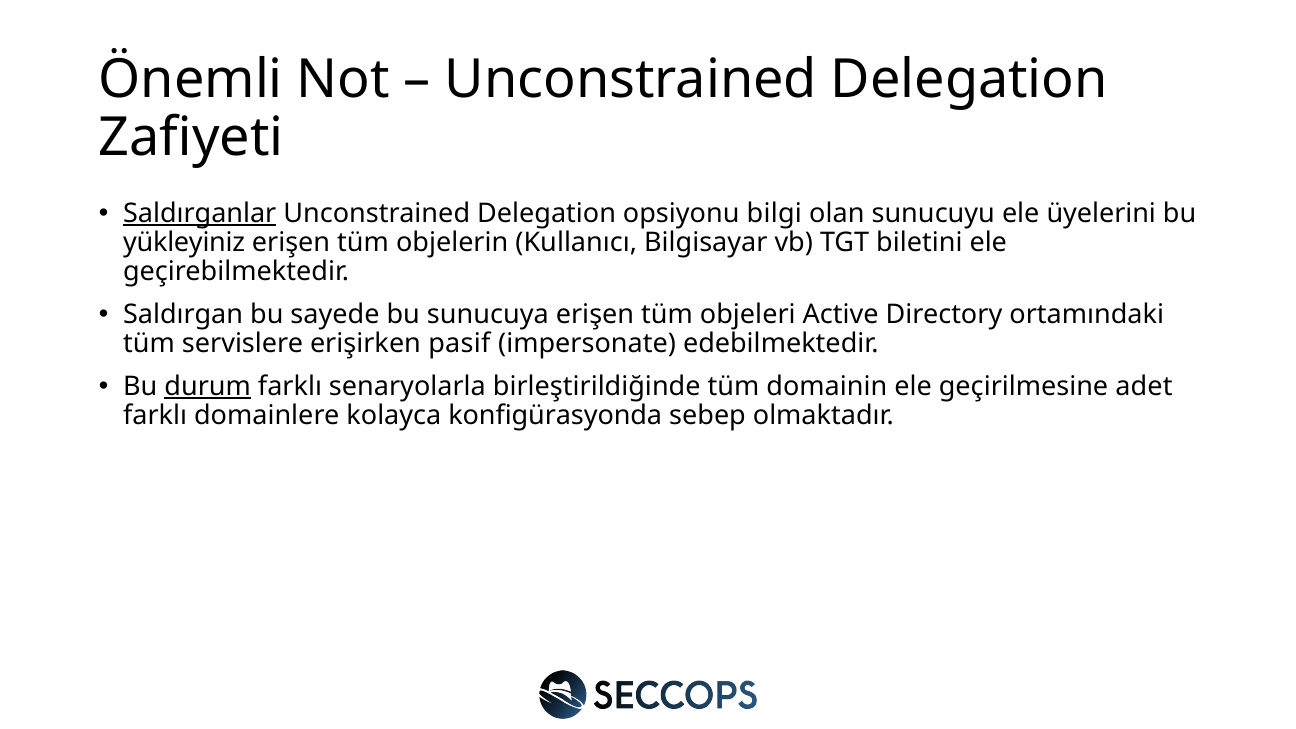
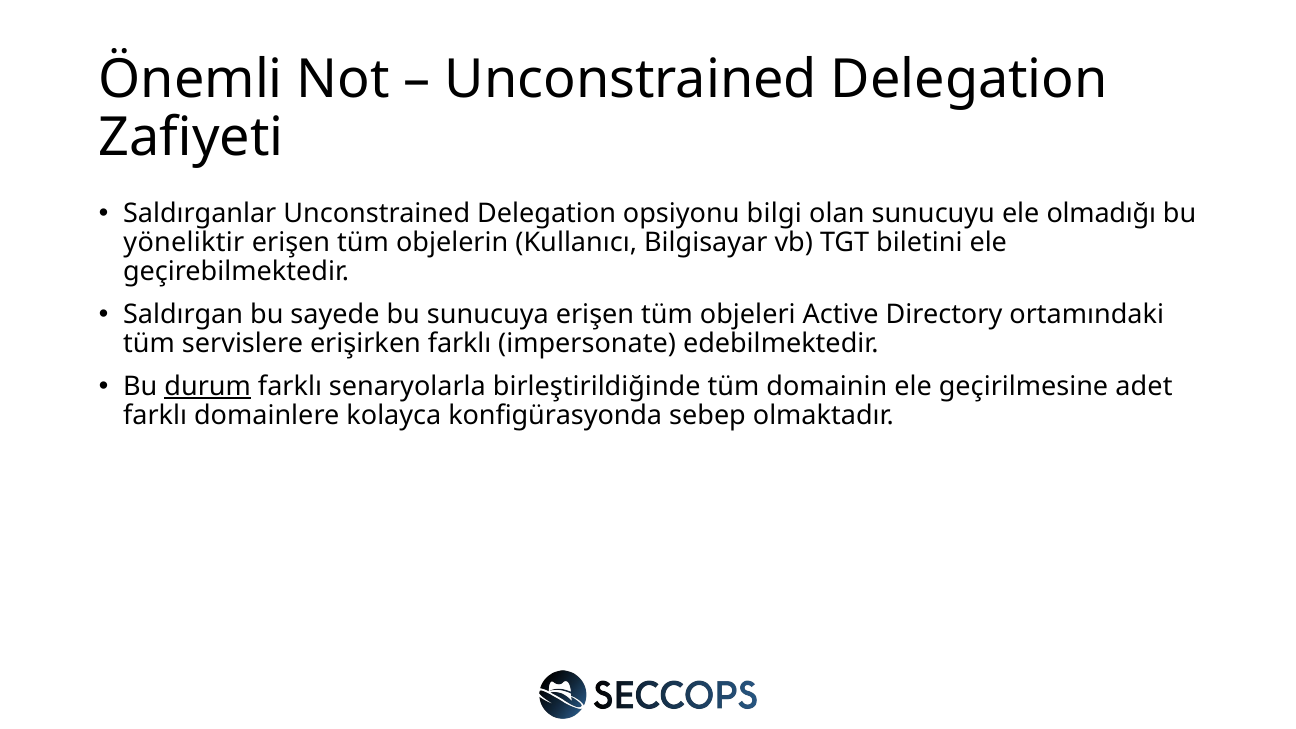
Saldırganlar underline: present -> none (200, 213)
üyelerini: üyelerini -> olmadığı (1101, 213)
yükleyiniz: yükleyiniz -> yöneliktir (184, 243)
erişirken pasif: pasif -> farklı (460, 344)
